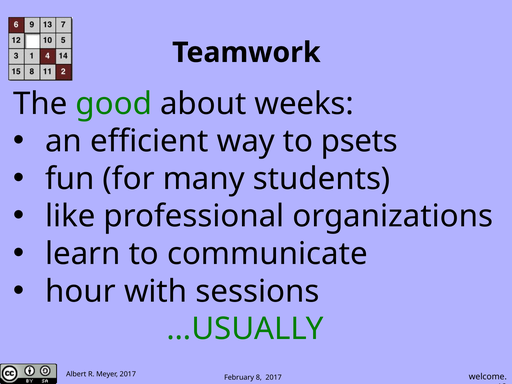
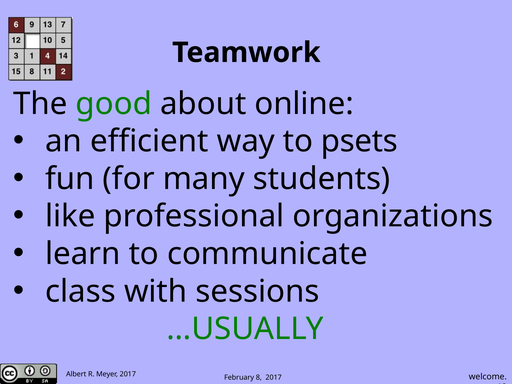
weeks: weeks -> online (304, 104)
hour: hour -> class (80, 291)
